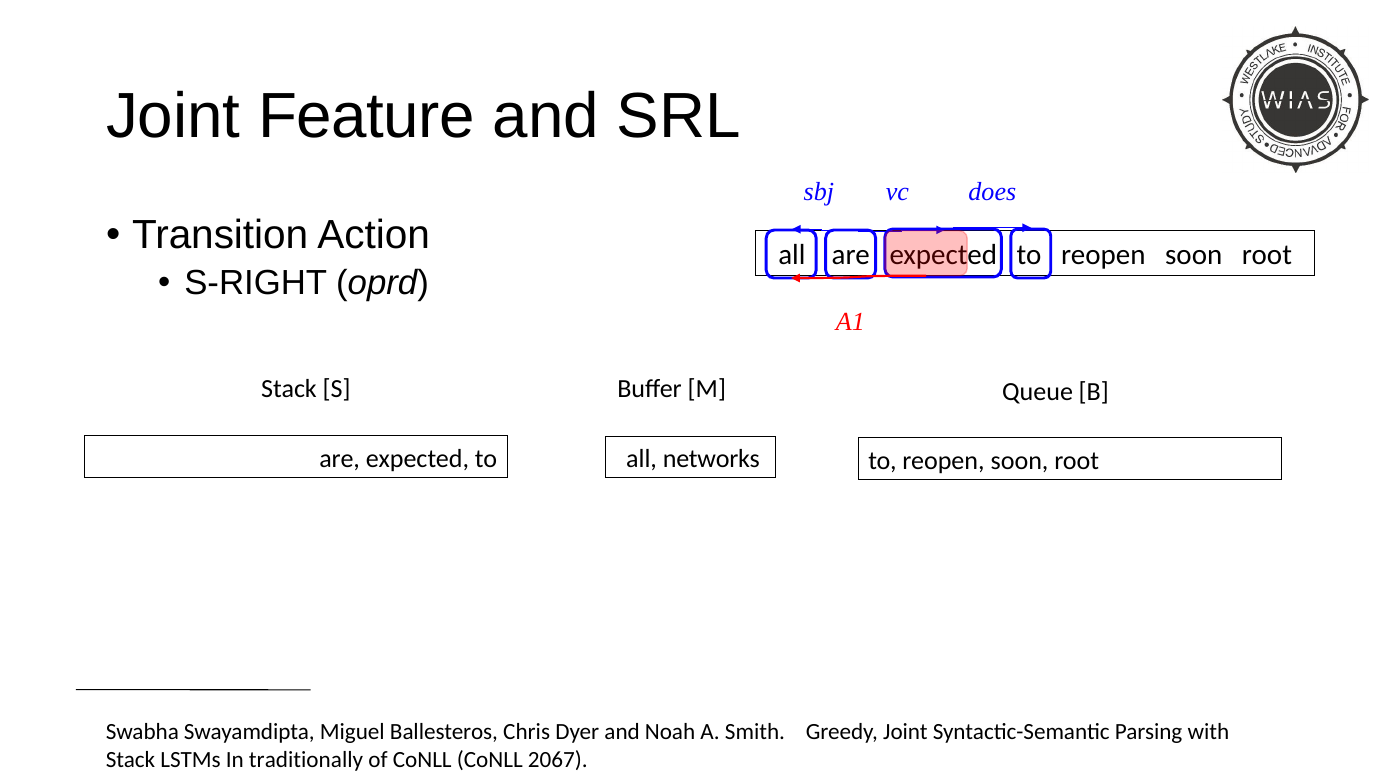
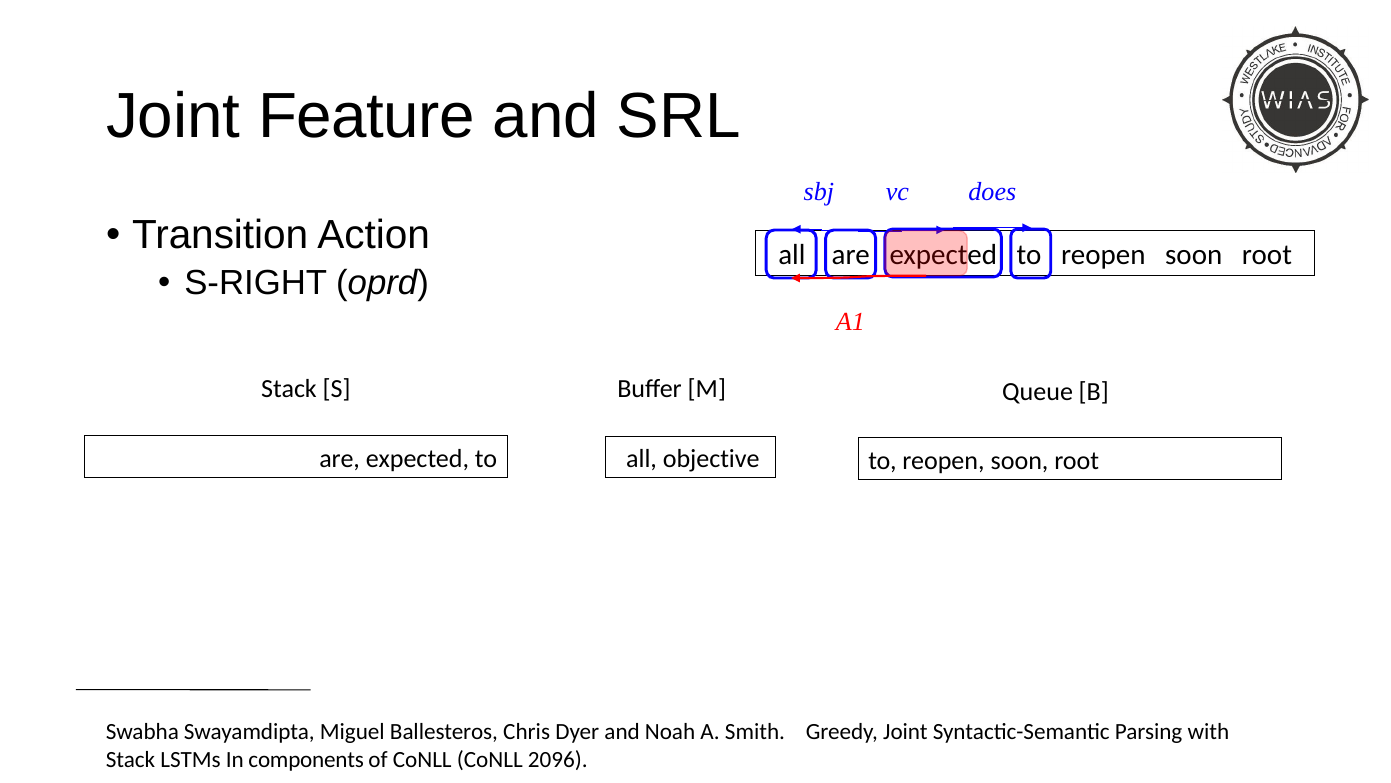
networks: networks -> objective (711, 458)
traditionally: traditionally -> components (306, 759)
2067: 2067 -> 2096 (558, 759)
